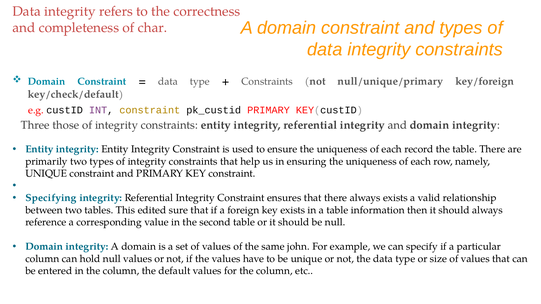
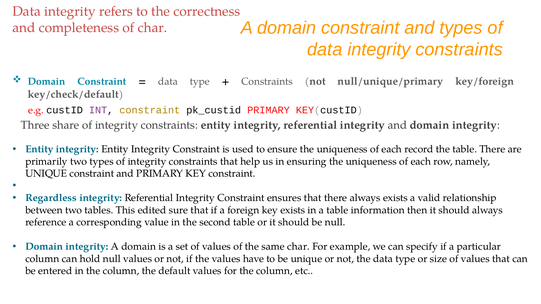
those: those -> share (66, 125)
Specifying: Specifying -> Regardless (51, 198)
same john: john -> char (298, 247)
